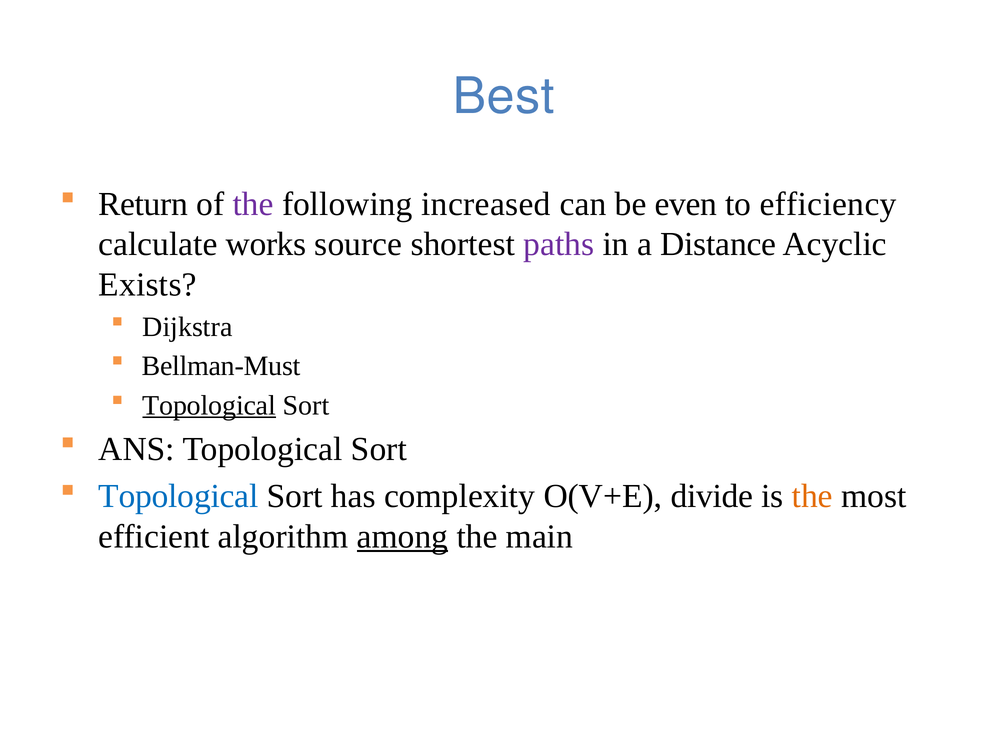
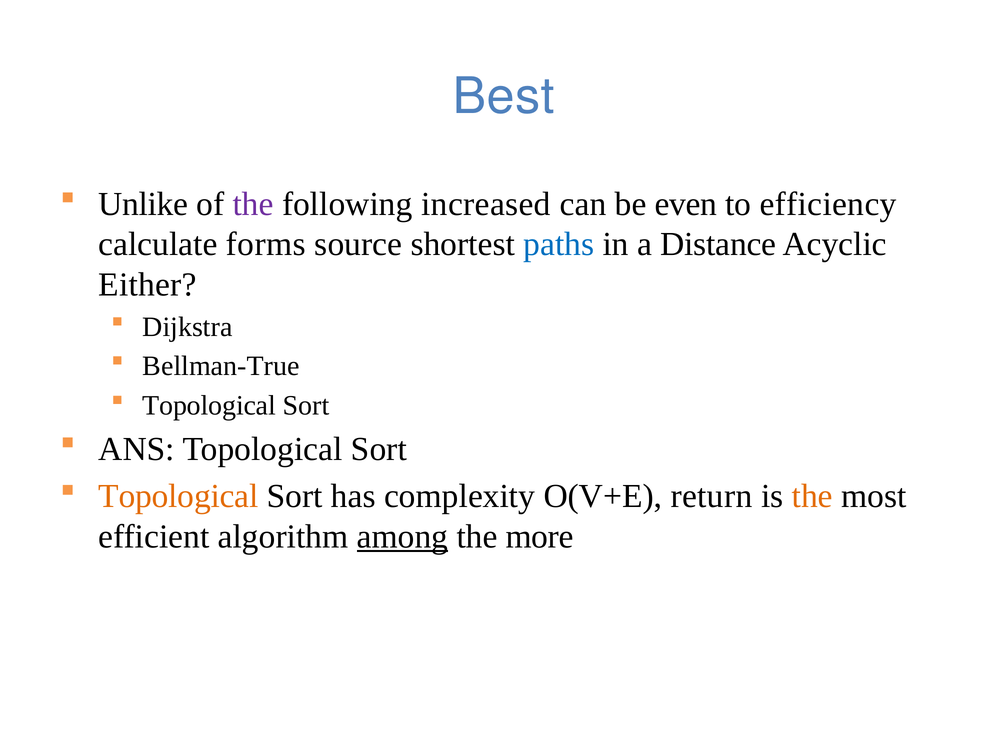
Return: Return -> Unlike (143, 204)
works: works -> forms (266, 244)
paths colour: purple -> blue (559, 244)
Exists: Exists -> Either (148, 285)
Bellman-Must: Bellman-Must -> Bellman-True (221, 366)
Topological underline: present -> none (209, 405)
Topological colour: blue -> orange (178, 496)
divide: divide -> return (711, 496)
main: main -> more (540, 537)
